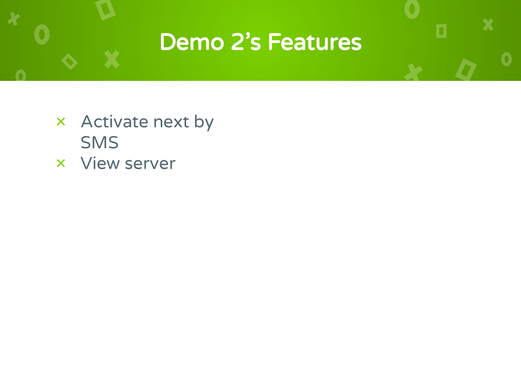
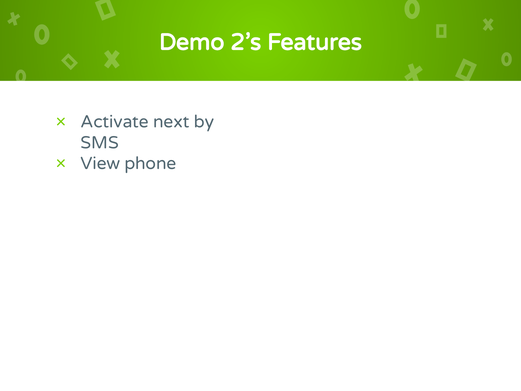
server: server -> phone (150, 163)
